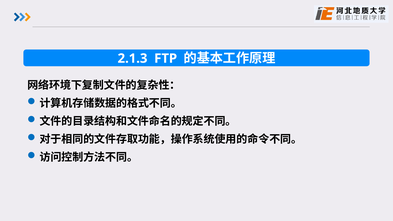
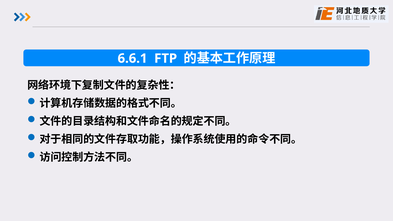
2.1.3: 2.1.3 -> 6.6.1 (133, 58)
